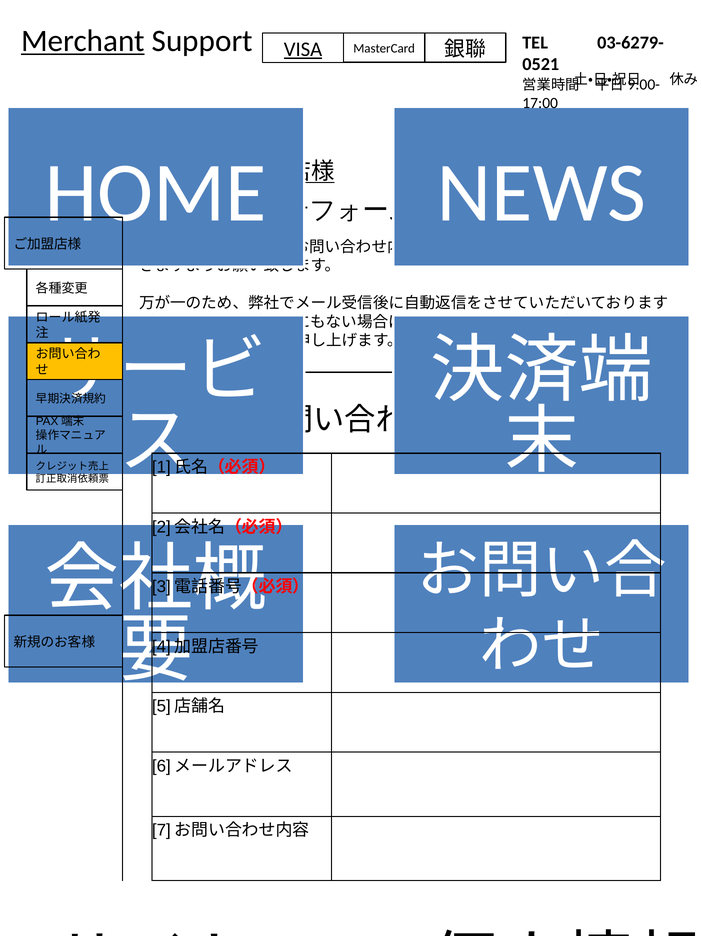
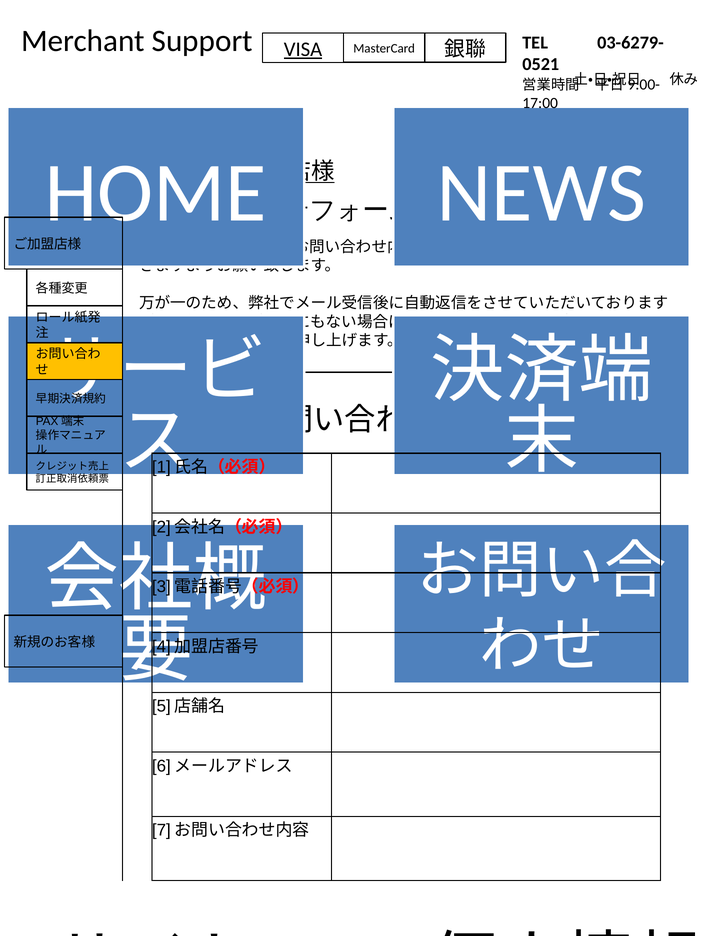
Merchant underline: present -> none (83, 41)
